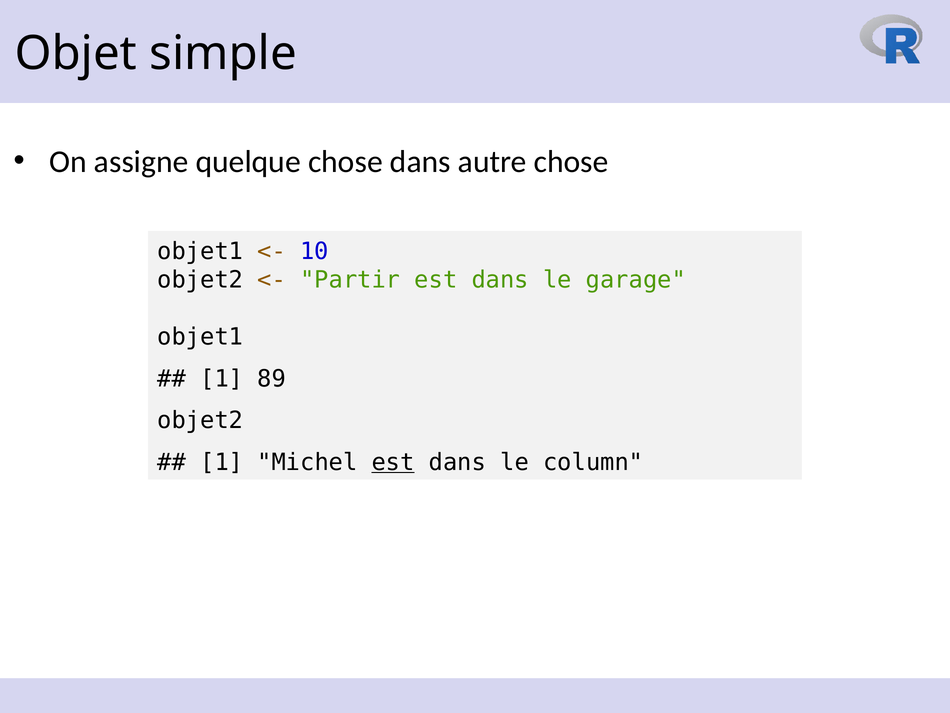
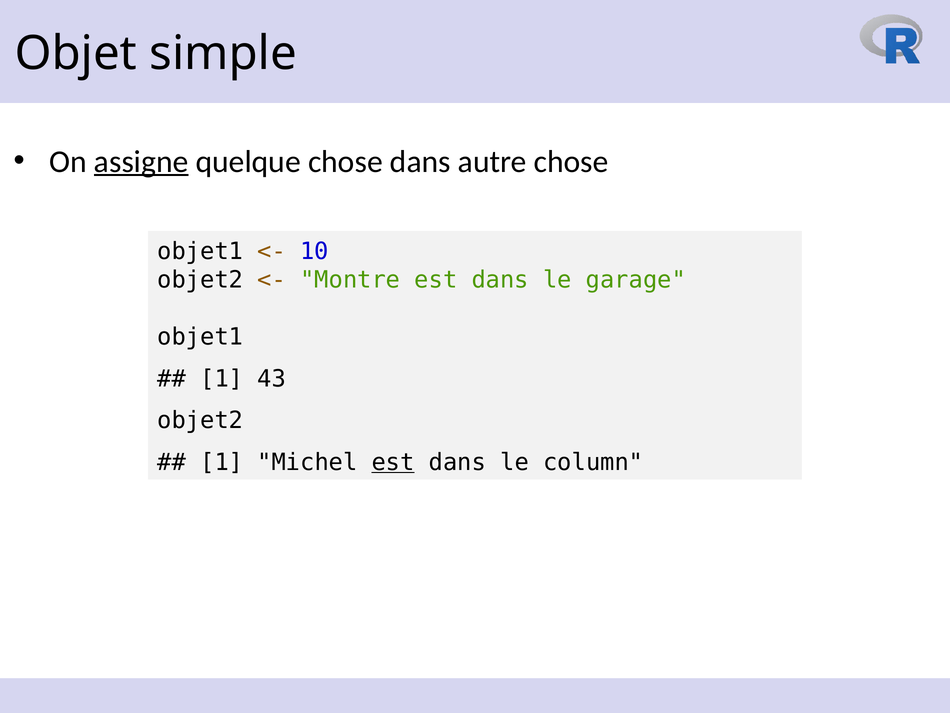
assigne underline: none -> present (141, 161)
Partir: Partir -> Montre (350, 280)
89: 89 -> 43 (272, 379)
